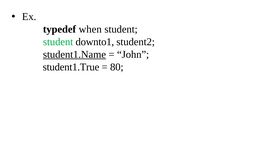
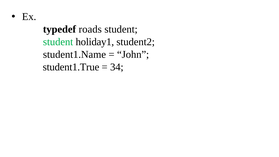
when: when -> roads (90, 29)
downto1: downto1 -> holiday1 (95, 42)
student1.Name underline: present -> none (74, 54)
80: 80 -> 34 (117, 67)
